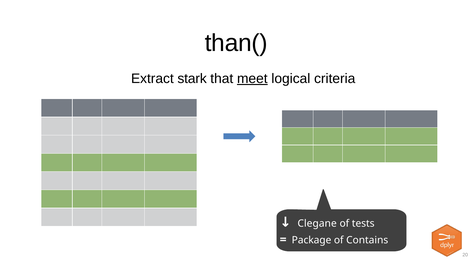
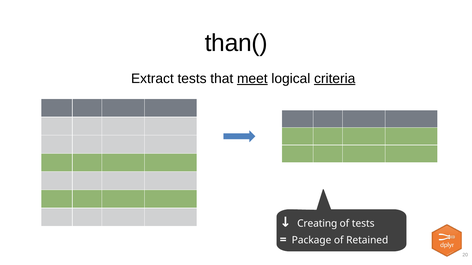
Extract stark: stark -> tests (192, 79)
criteria underline: none -> present (335, 79)
Clegane: Clegane -> Creating (317, 224)
Contains: Contains -> Retained (367, 241)
